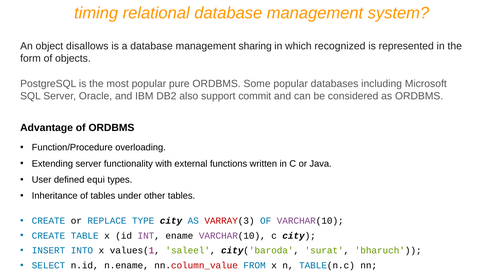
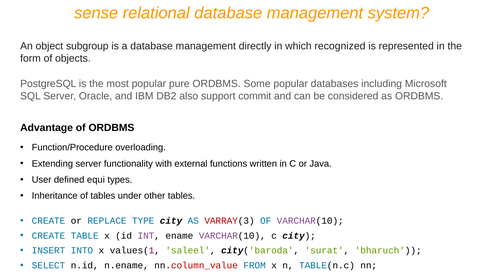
timing: timing -> sense (96, 13)
disallows: disallows -> subgroup (87, 46)
sharing: sharing -> directly (255, 46)
